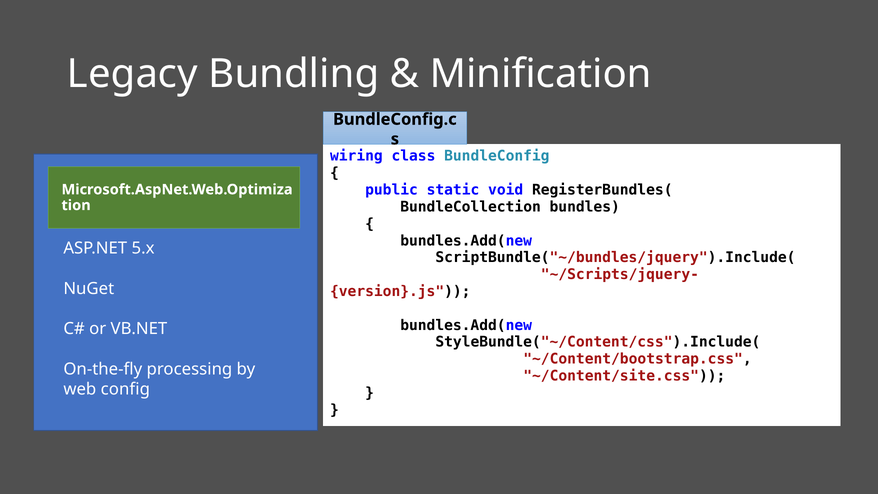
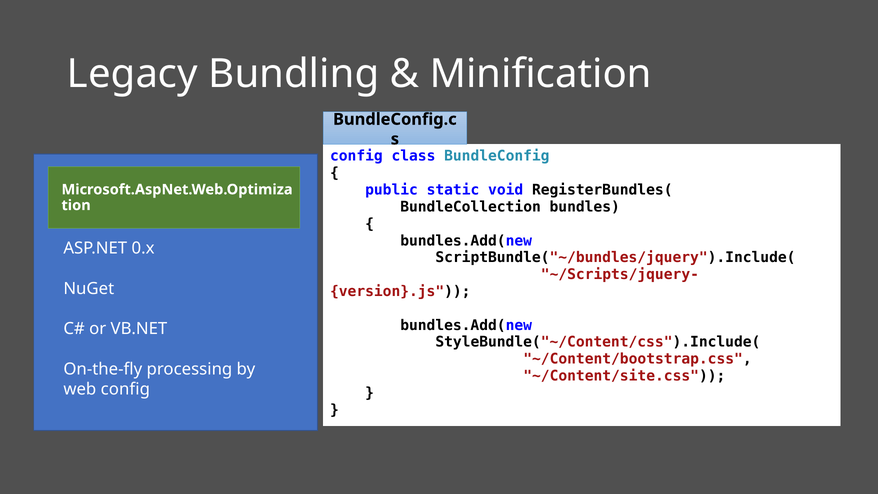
wiring: wiring -> config (356, 156)
5.x: 5.x -> 0.x (143, 248)
